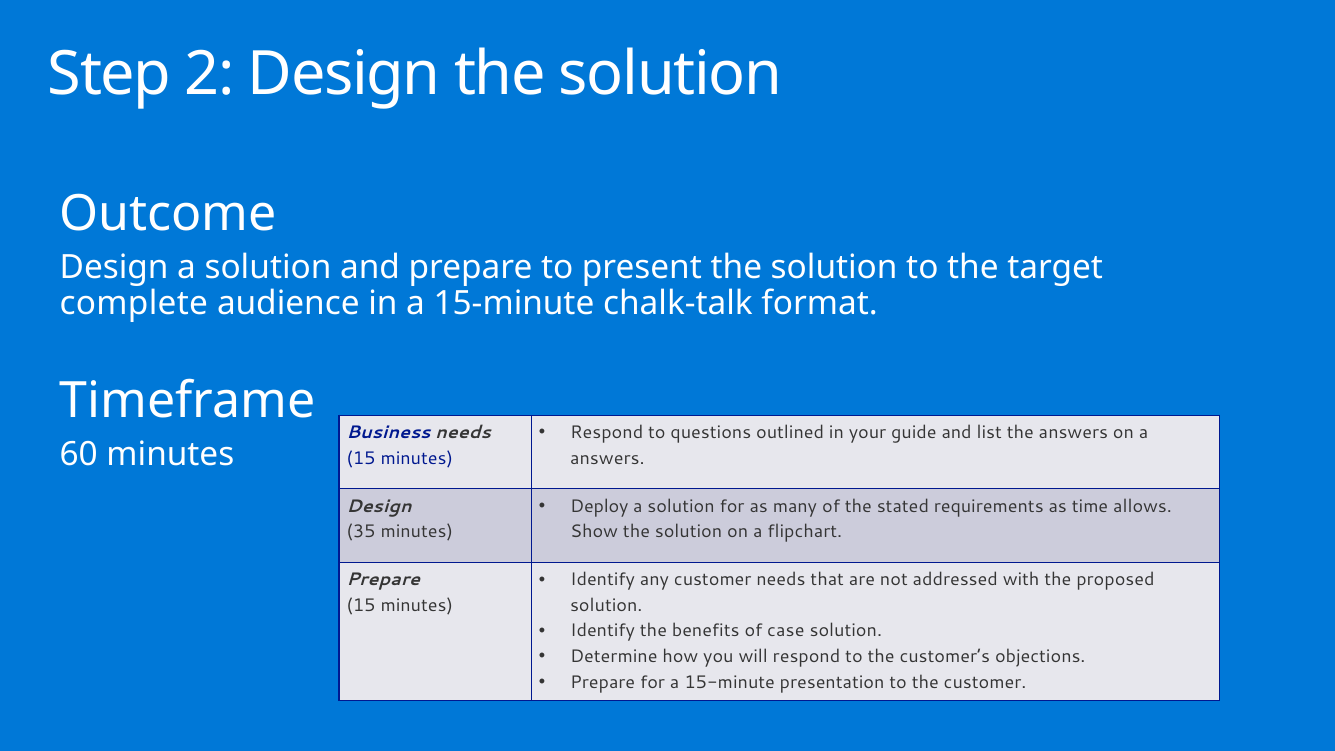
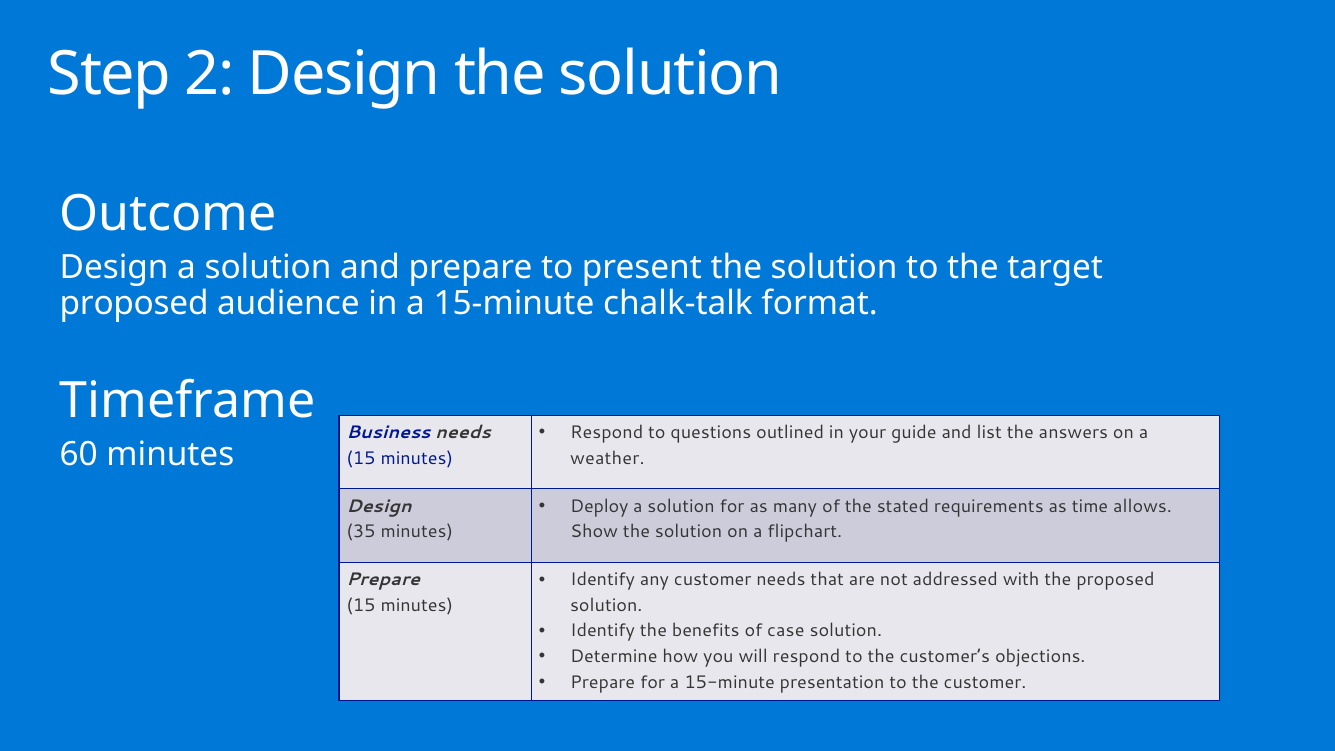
complete: complete -> proposed (134, 303)
answers: answers -> weather (607, 458)
